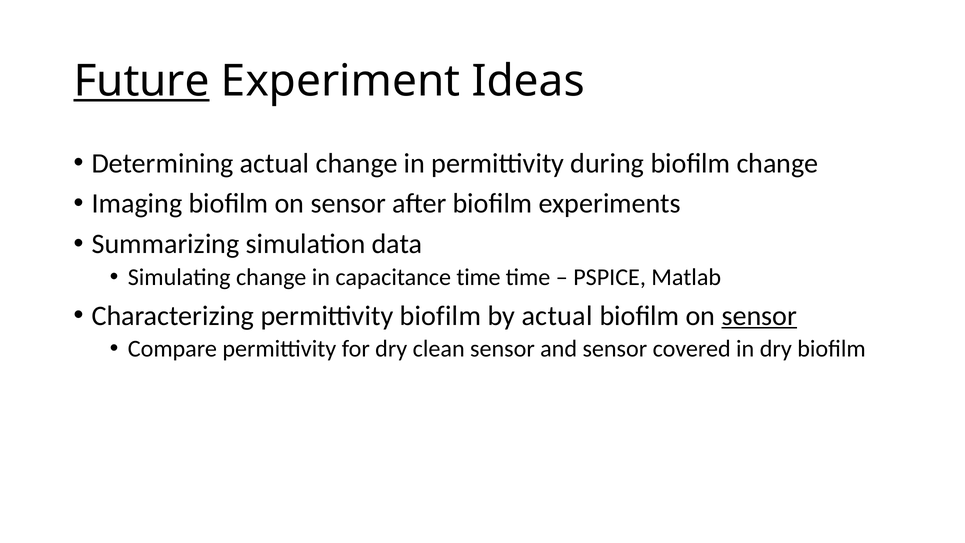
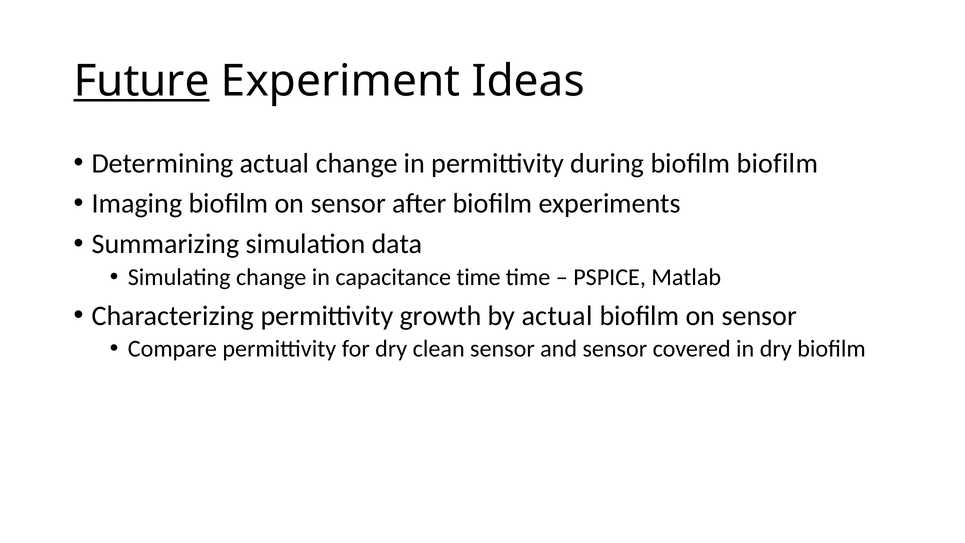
biofilm change: change -> biofilm (777, 163)
permittivity biofilm: biofilm -> growth (441, 316)
sensor underline: present -> none (759, 316)
